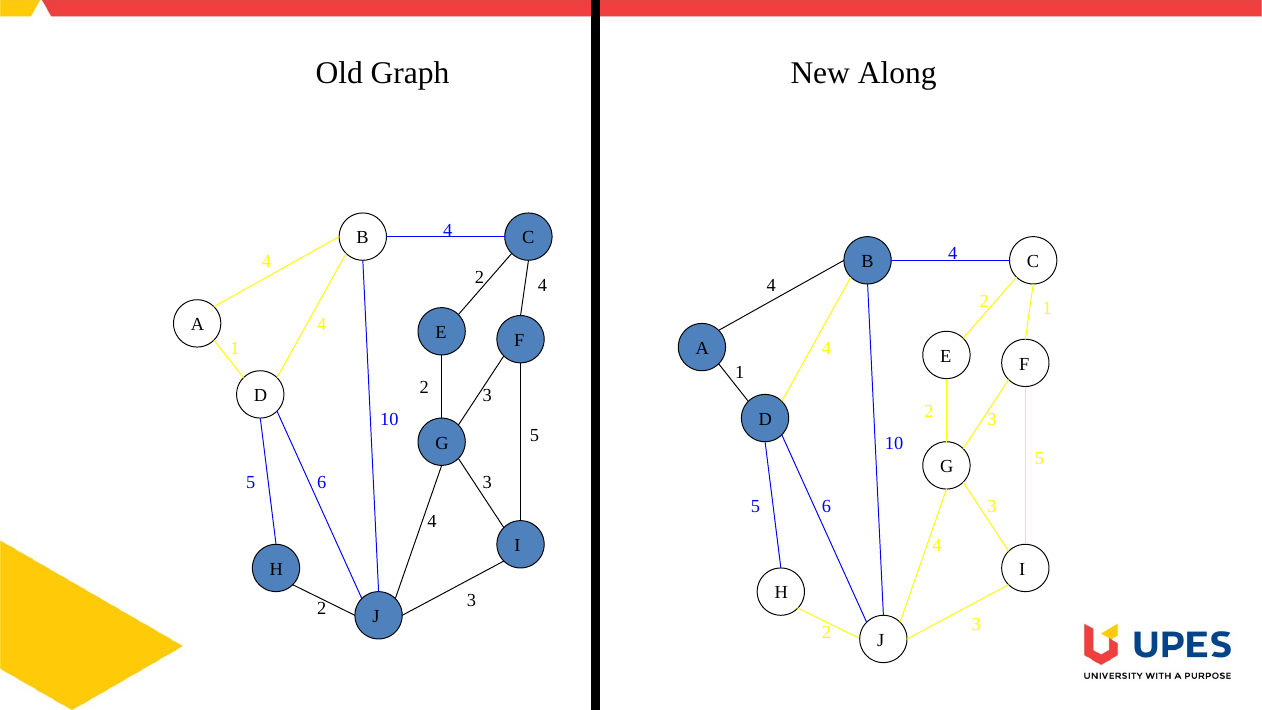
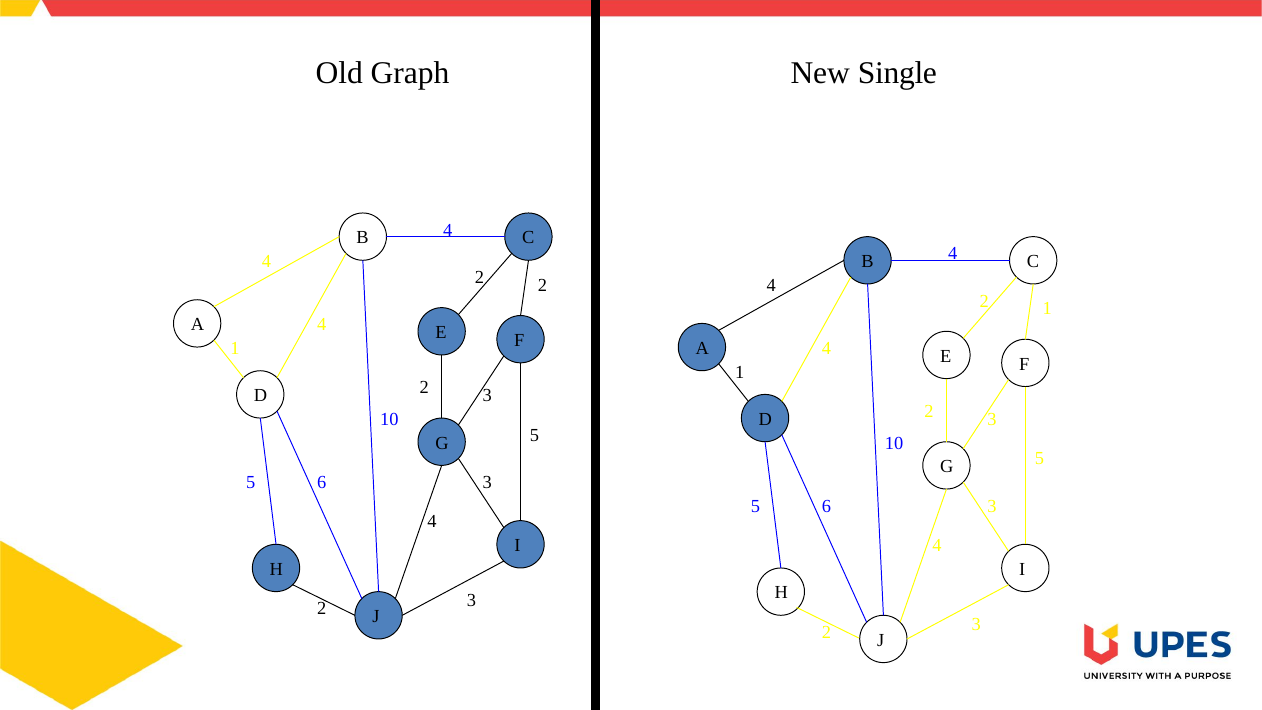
Along: Along -> Single (897, 73)
2 4: 4 -> 2 (542, 285)
